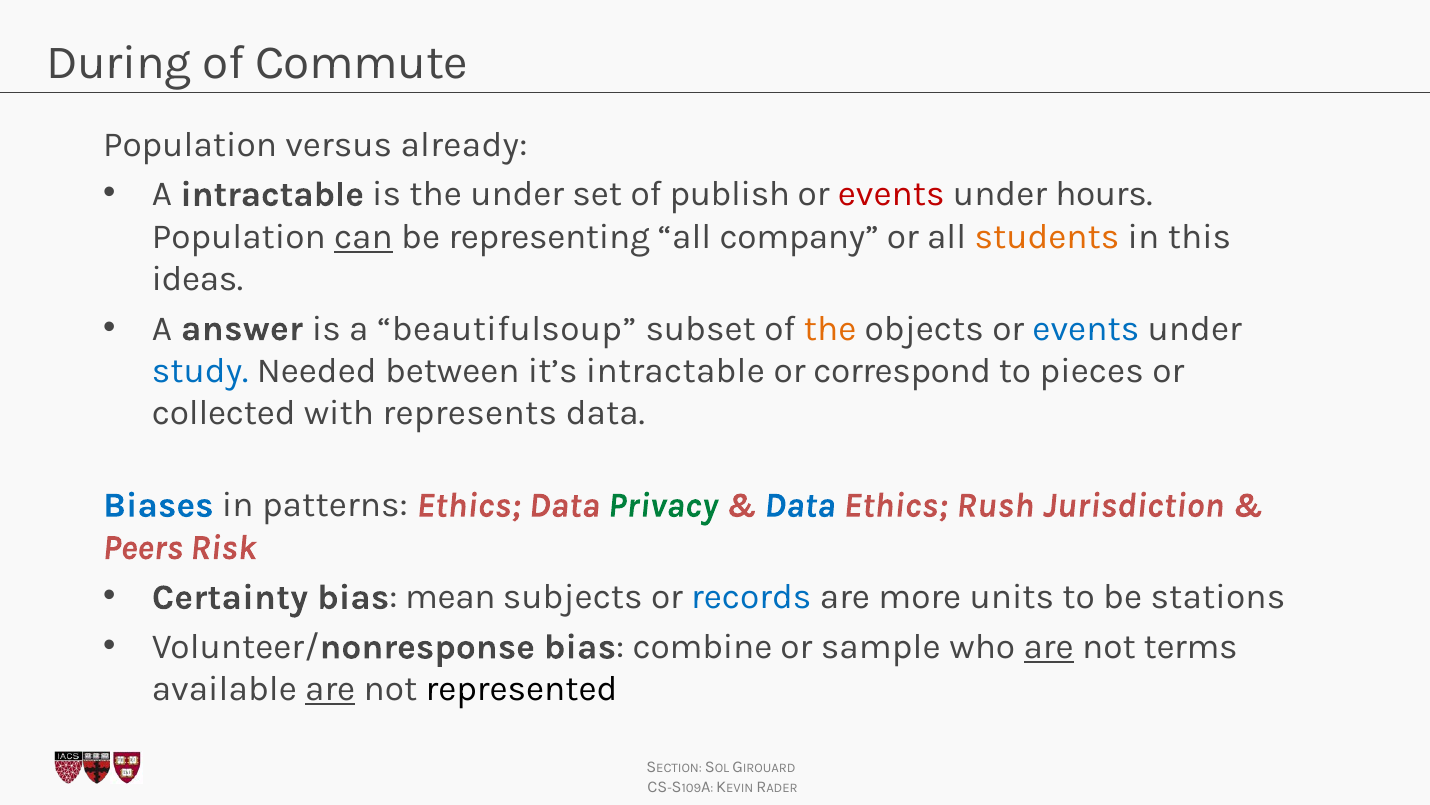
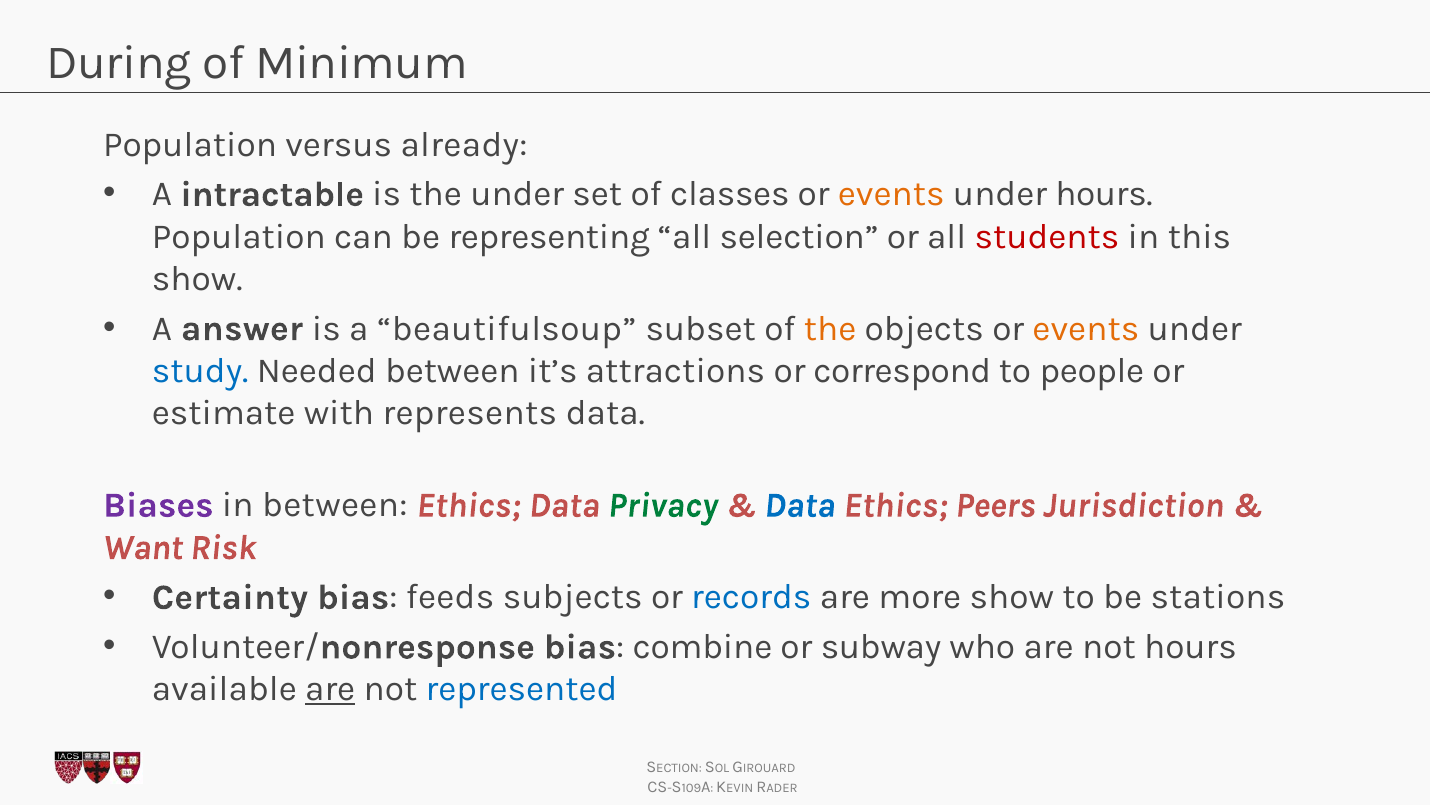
Commute: Commute -> Minimum (362, 63)
publish: publish -> classes (730, 194)
events colour: red -> orange (891, 194)
can underline: present -> none (363, 236)
company: company -> selection (799, 236)
students colour: orange -> red (1047, 236)
ideas: ideas -> show (197, 279)
events colour: blue -> orange (1086, 328)
it’s intractable: intractable -> attractions (675, 370)
pieces: pieces -> people (1092, 370)
collected: collected -> estimate (224, 413)
Biases colour: blue -> purple (158, 505)
in patterns: patterns -> between (335, 505)
Rush: Rush -> Peers (995, 505)
Peers: Peers -> Want (143, 547)
mean: mean -> feeds (450, 597)
more units: units -> show (1012, 597)
sample: sample -> subway (881, 646)
are underline: present -> none (1049, 646)
not terms: terms -> hours (1190, 646)
represented colour: black -> blue (522, 689)
